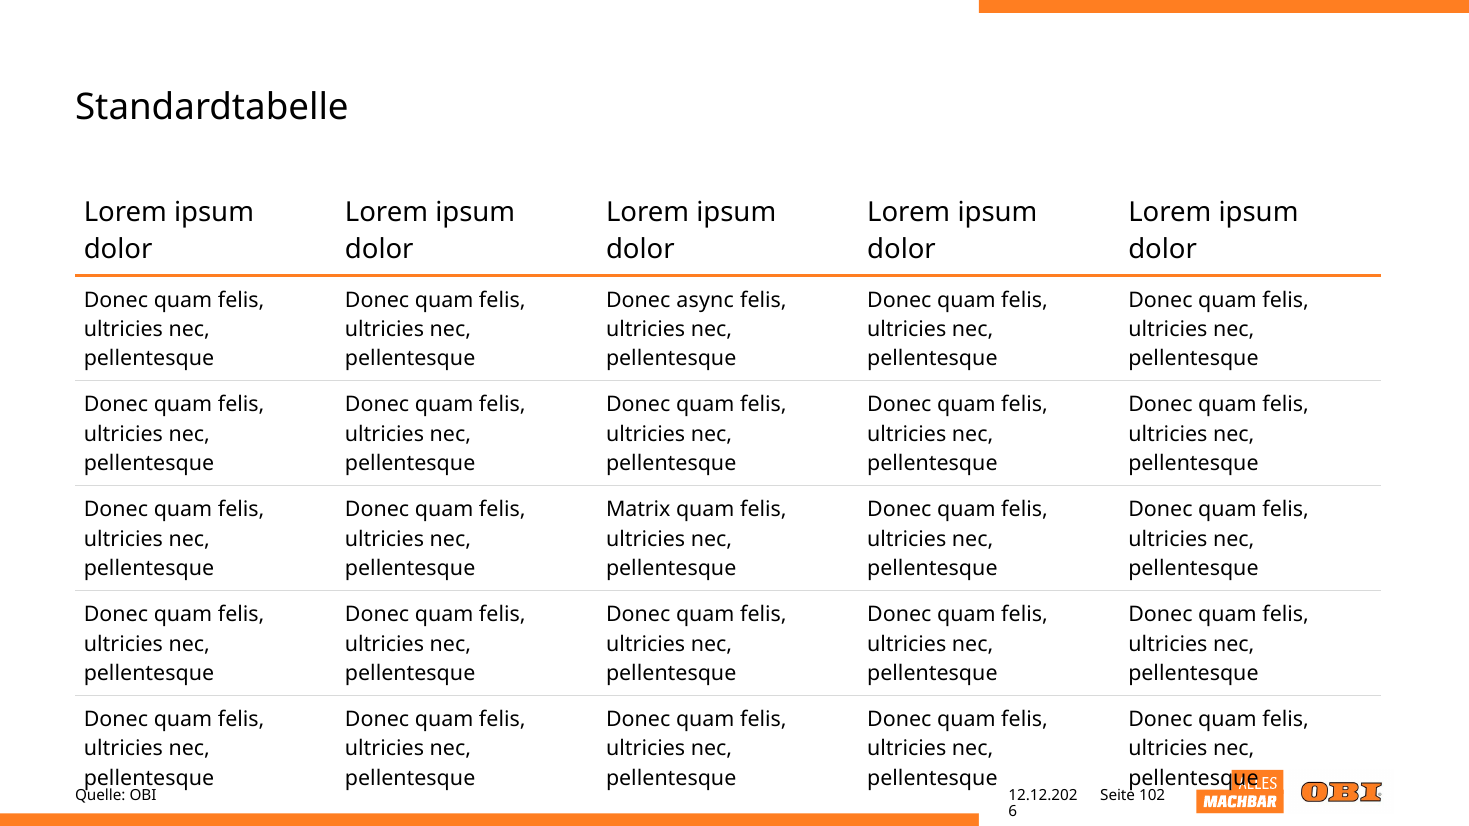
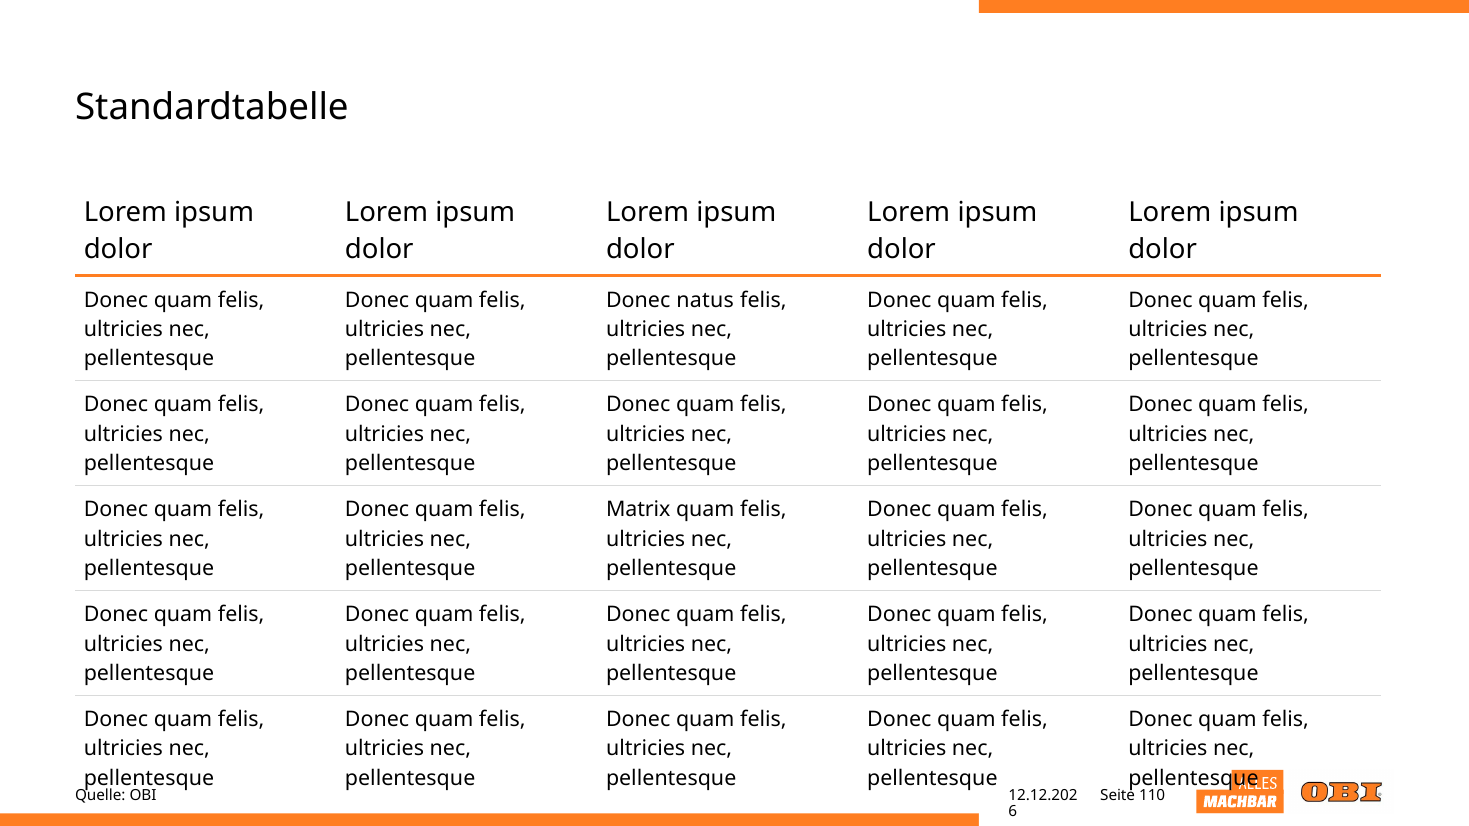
async: async -> natus (705, 300)
102: 102 -> 110 (1152, 796)
